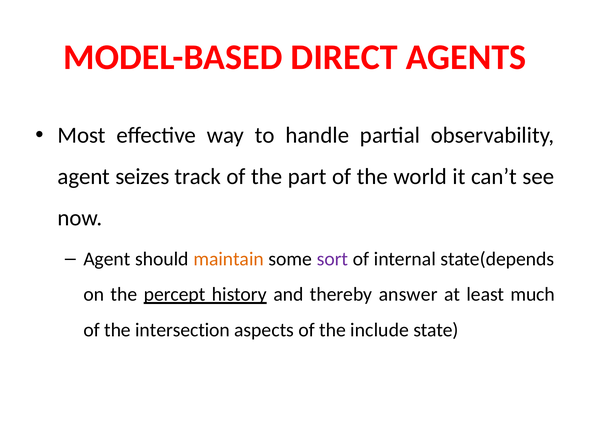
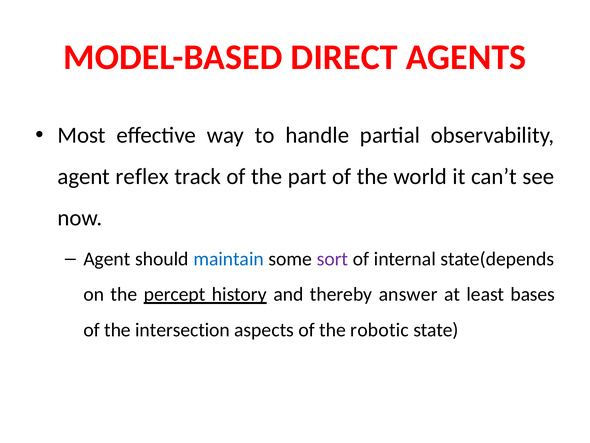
seizes: seizes -> reflex (142, 176)
maintain colour: orange -> blue (229, 259)
much: much -> bases (533, 294)
include: include -> robotic (380, 330)
